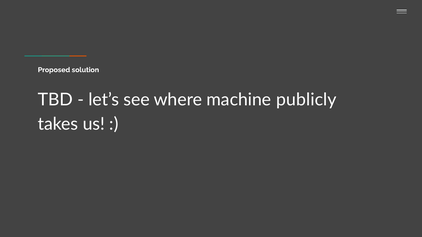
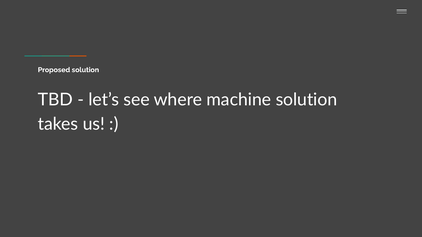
machine publicly: publicly -> solution (306, 100)
